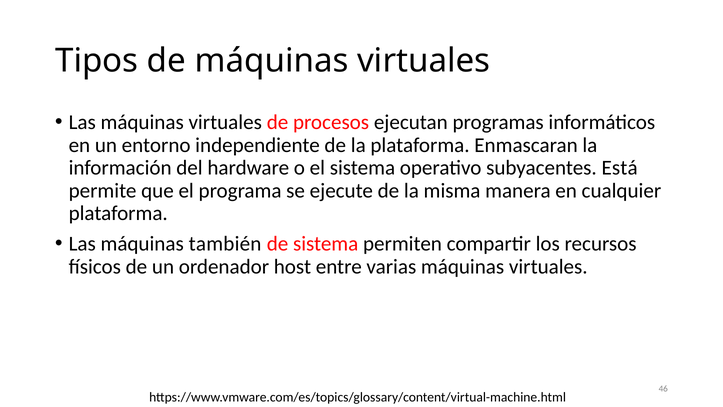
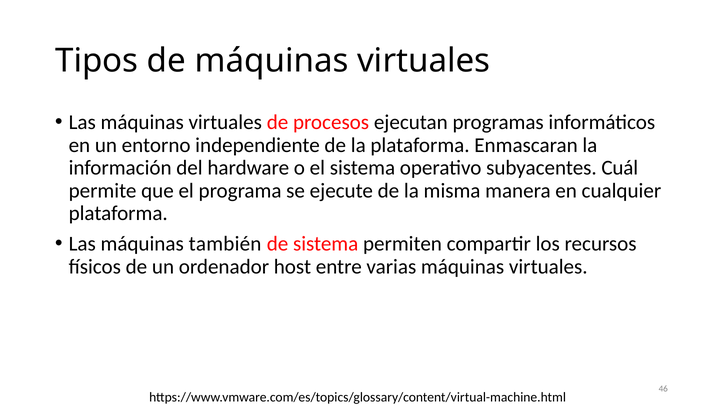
Está: Está -> Cuál (620, 168)
